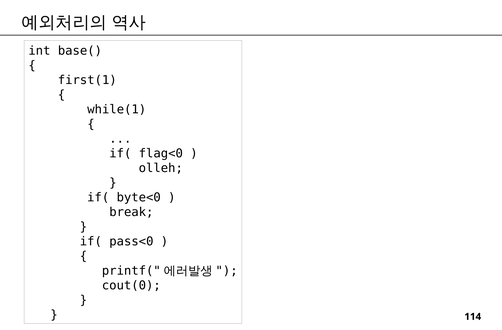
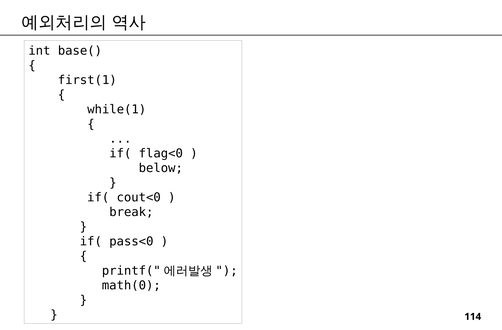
olleh: olleh -> below (161, 168)
byte<0: byte<0 -> cout<0 (139, 197)
cout(0: cout(0 -> math(0 (131, 285)
